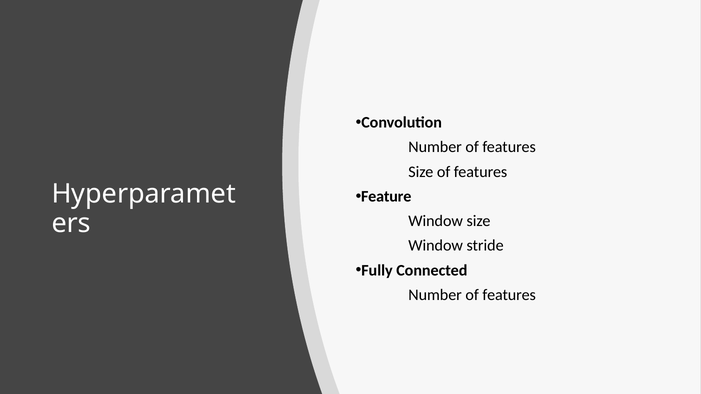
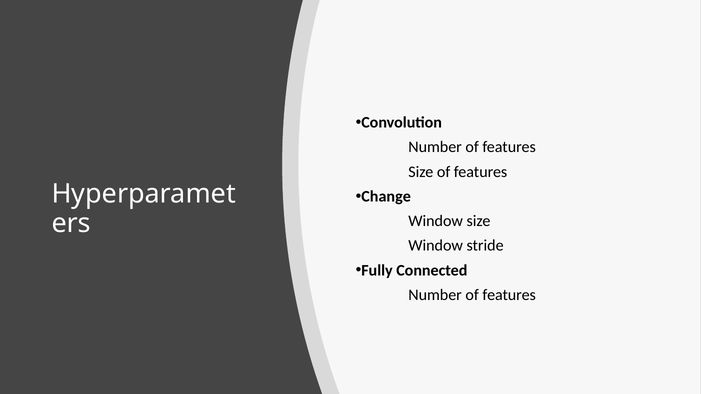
Feature: Feature -> Change (386, 197)
